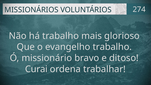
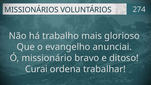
evangelho trabalho: trabalho -> anunciai (112, 47)
